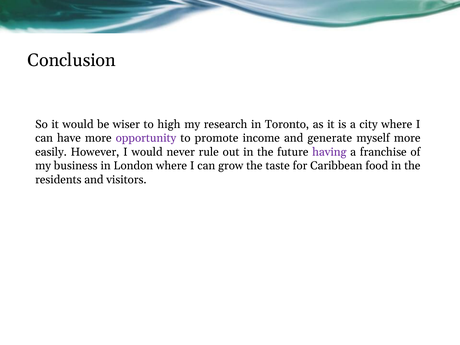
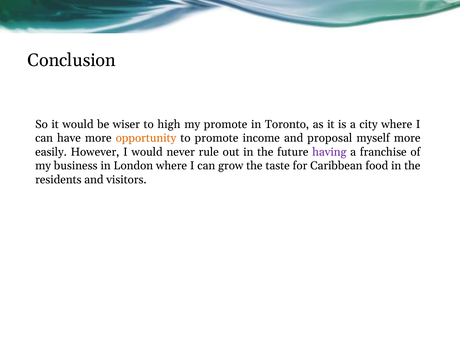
my research: research -> promote (226, 124)
opportunity colour: purple -> orange (146, 138)
generate: generate -> proposal (330, 138)
